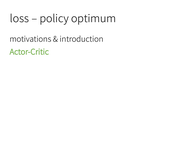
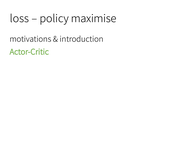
optimum: optimum -> maximise (94, 19)
